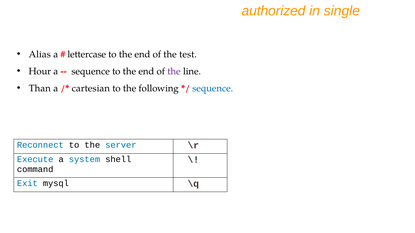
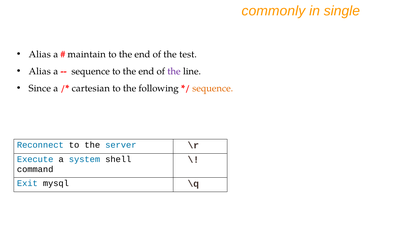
authorized: authorized -> commonly (273, 11)
lettercase: lettercase -> maintain (87, 54)
Hour: Hour -> Alias (40, 71)
Than: Than -> Since (40, 89)
sequence colour: blue -> orange (213, 89)
